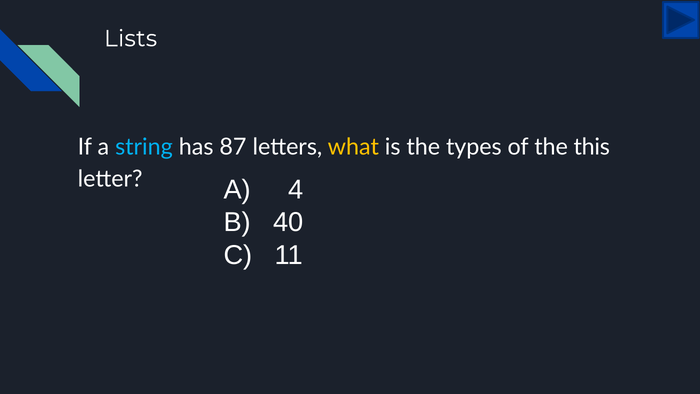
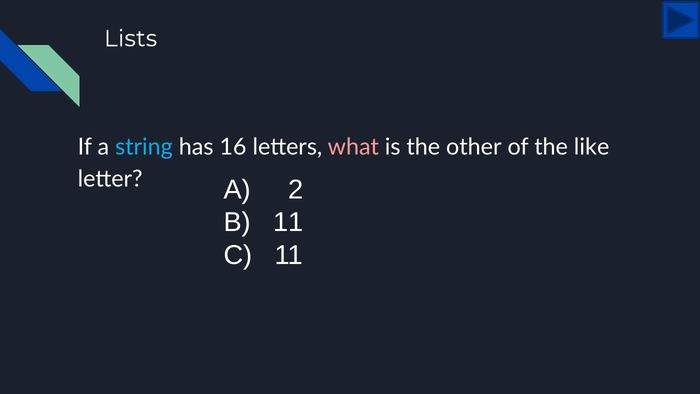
87: 87 -> 16 (233, 147)
what colour: yellow -> pink (353, 147)
types: types -> other (474, 147)
this: this -> like (592, 147)
4: 4 -> 2 (296, 190)
40: 40 -> 11 (288, 222)
